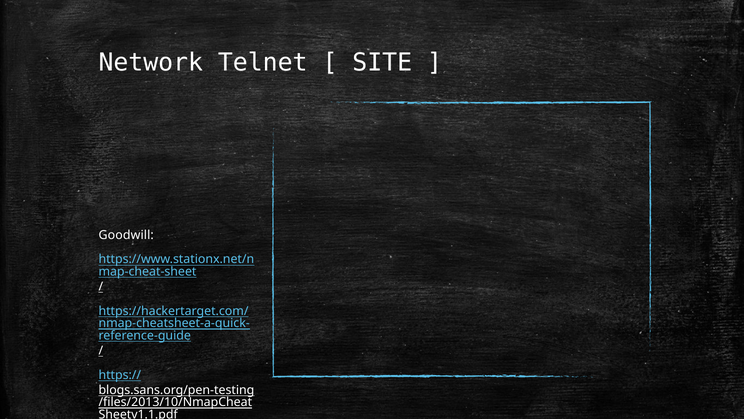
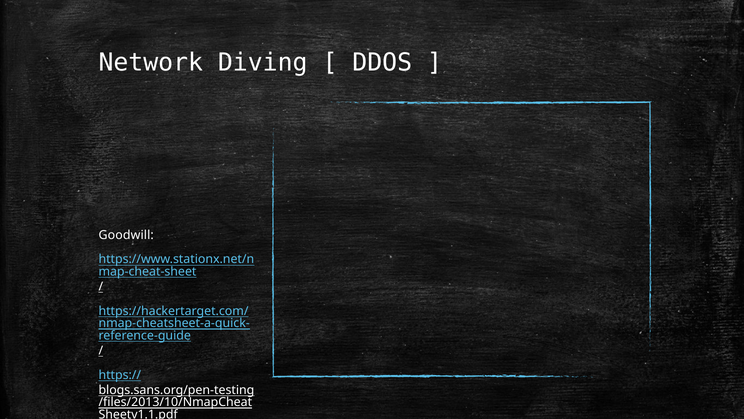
Telnet: Telnet -> Diving (263, 63)
SITE: SITE -> DDOS (382, 63)
